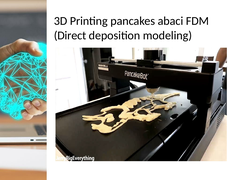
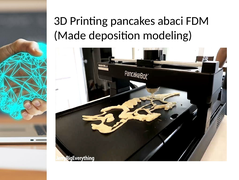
Direct: Direct -> Made (70, 35)
